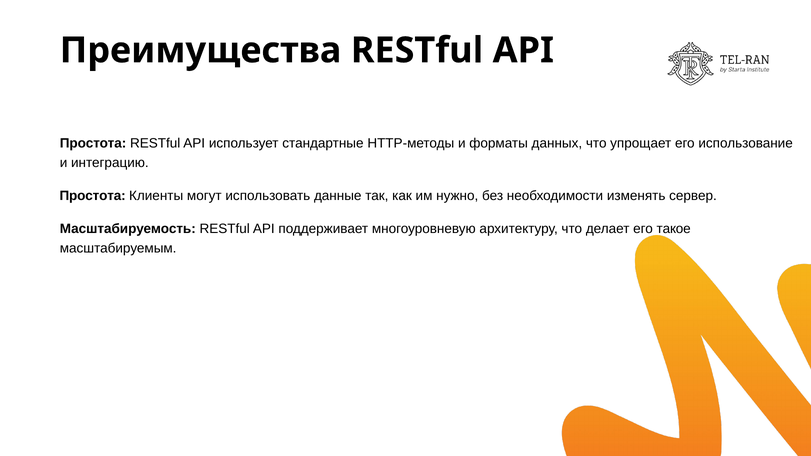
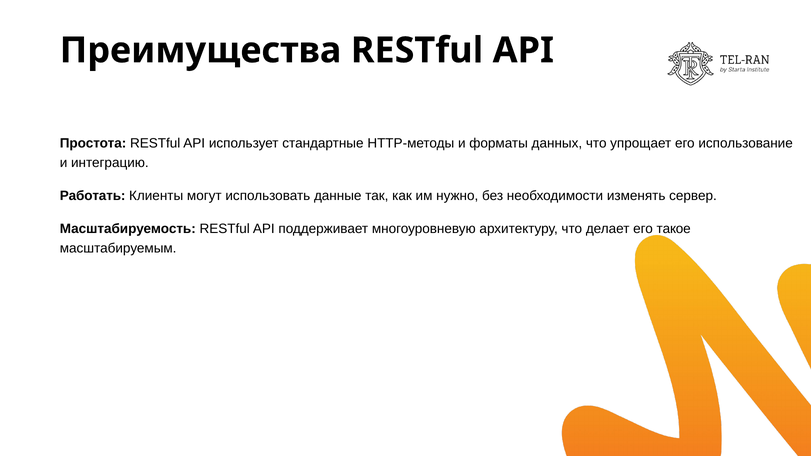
Простота: Простота -> Работать (93, 196)
